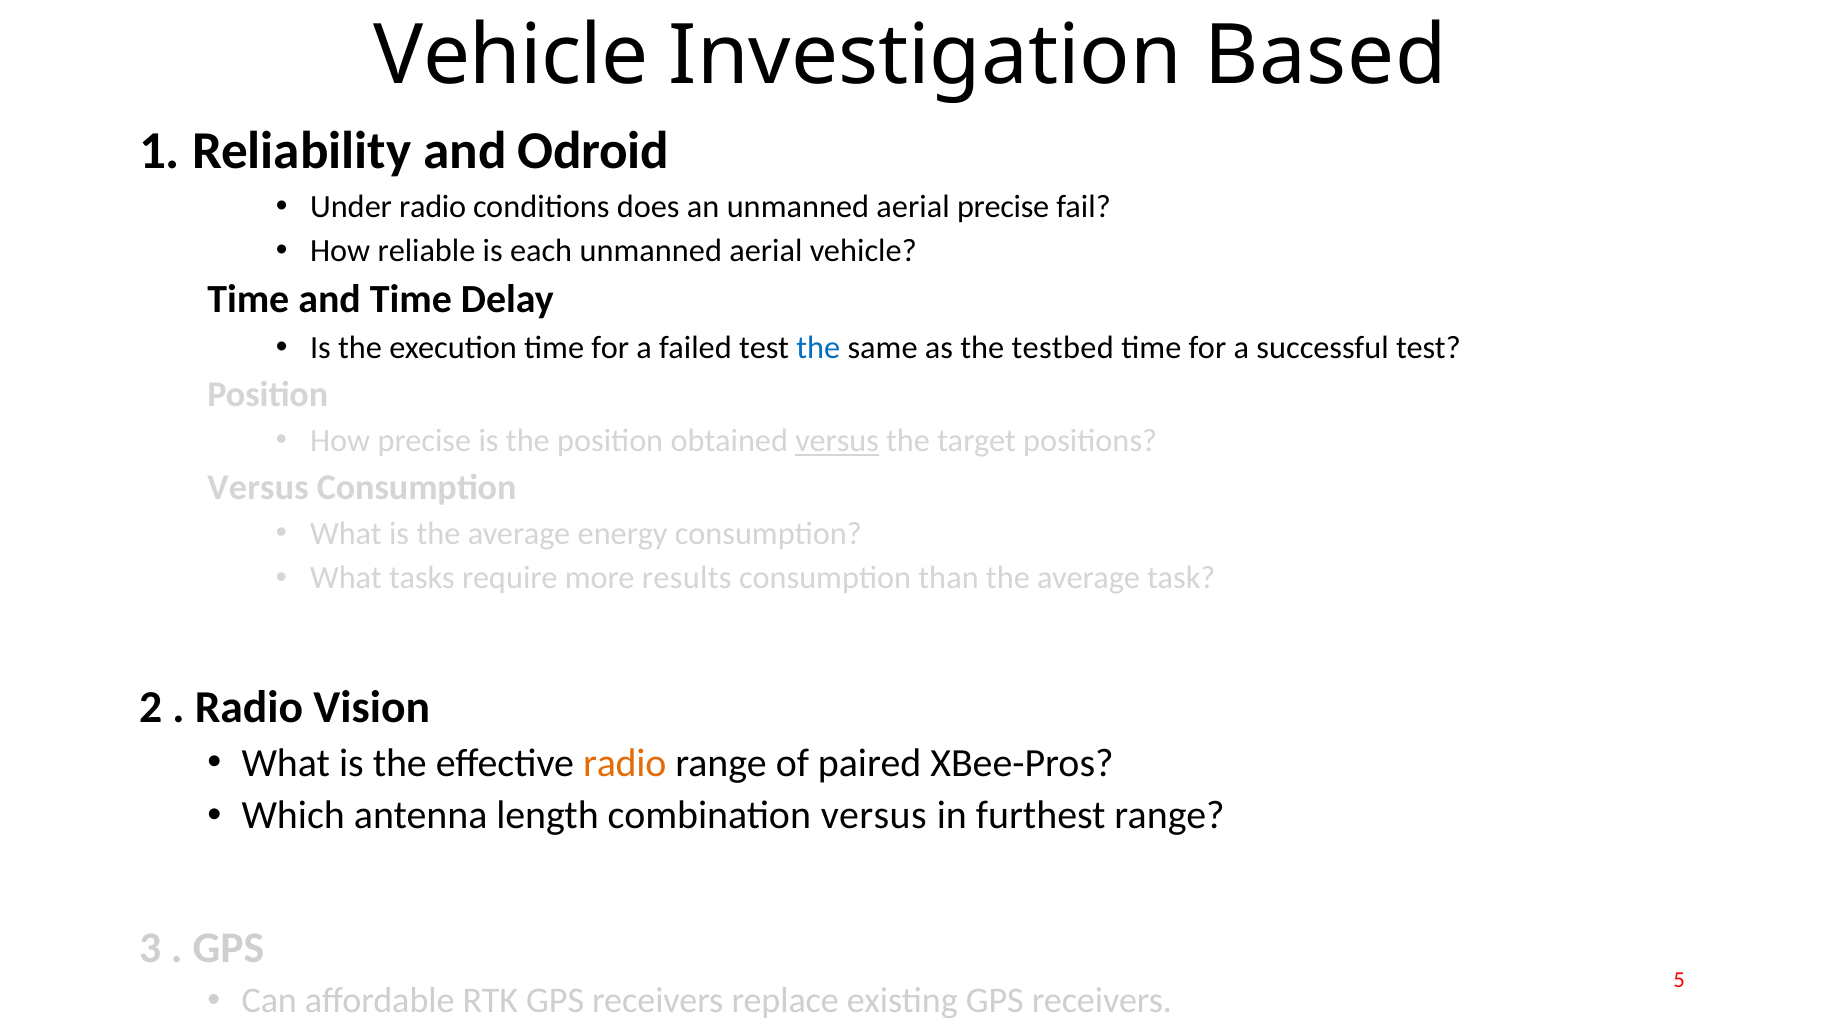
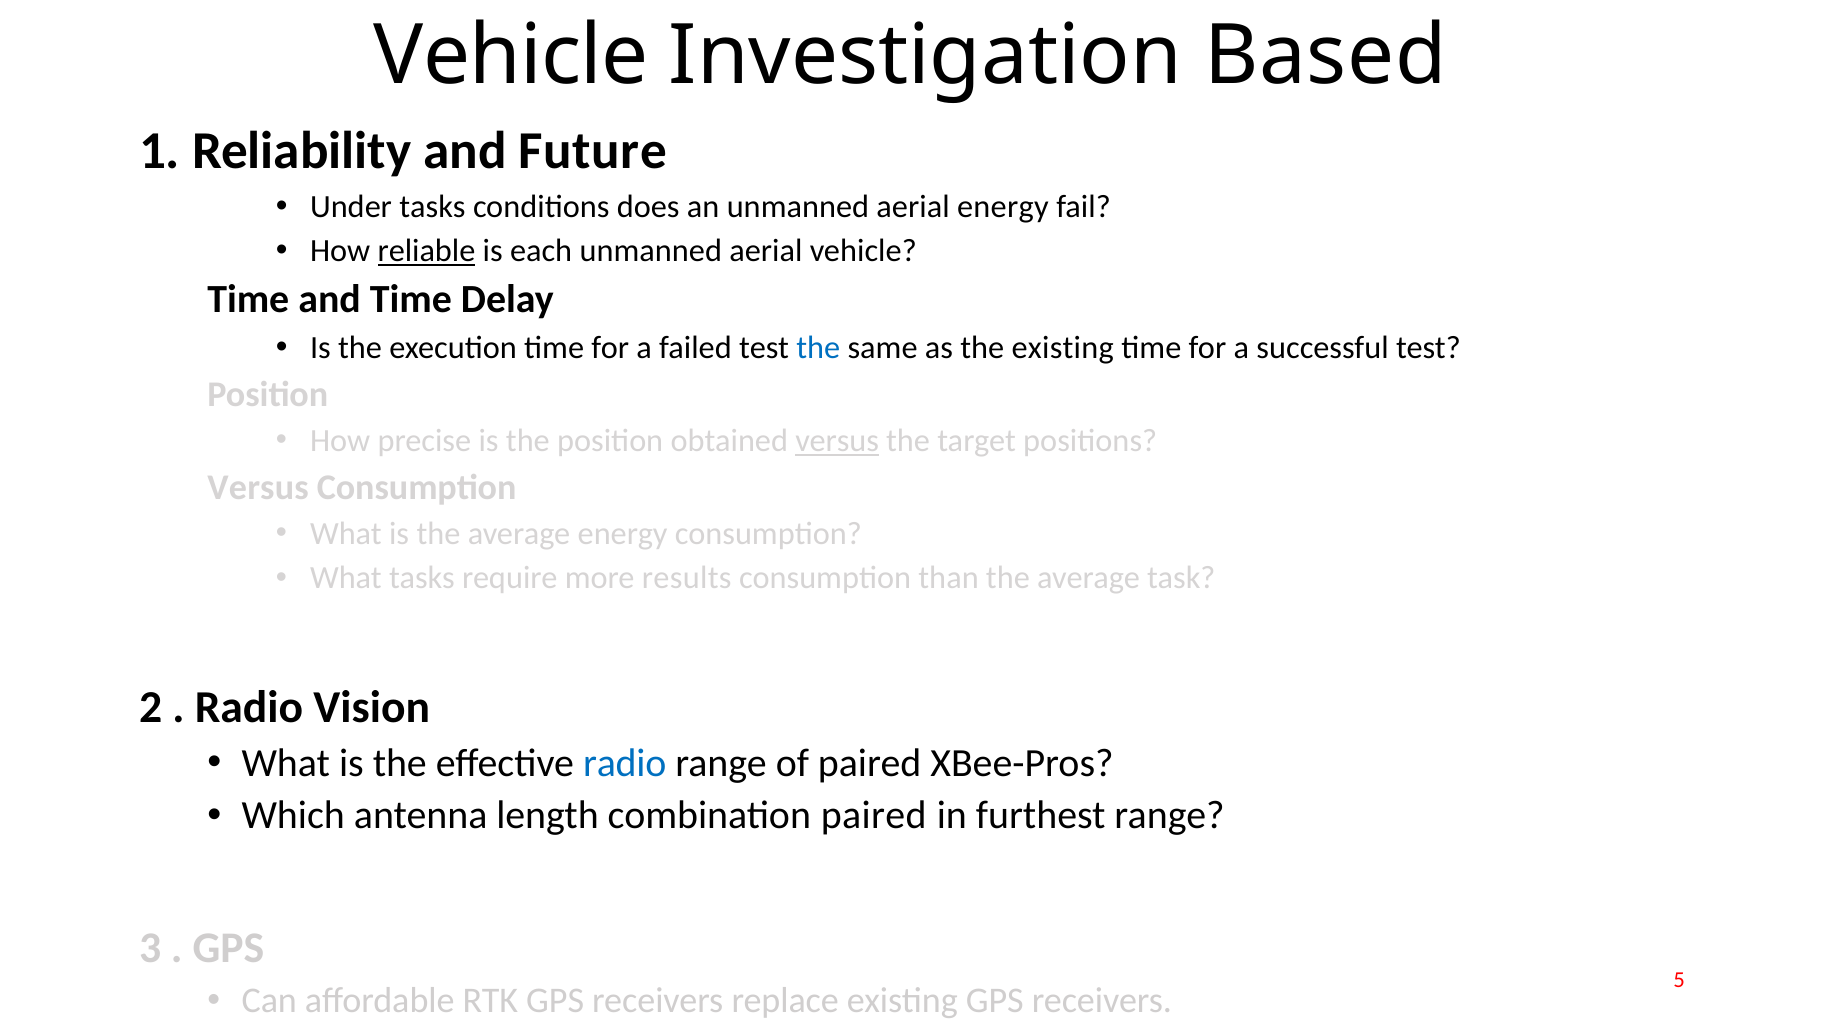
Odroid: Odroid -> Future (593, 151)
Under radio: radio -> tasks (432, 207)
aerial precise: precise -> energy (1003, 207)
reliable underline: none -> present (426, 251)
the testbed: testbed -> existing (1063, 348)
radio colour: orange -> blue (625, 763)
combination versus: versus -> paired (874, 815)
